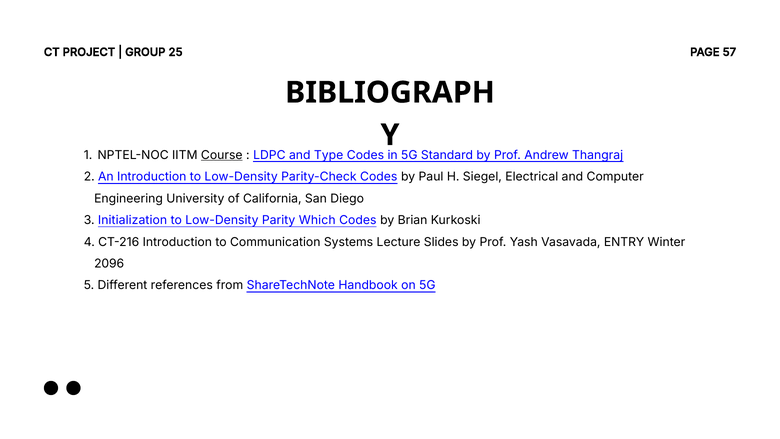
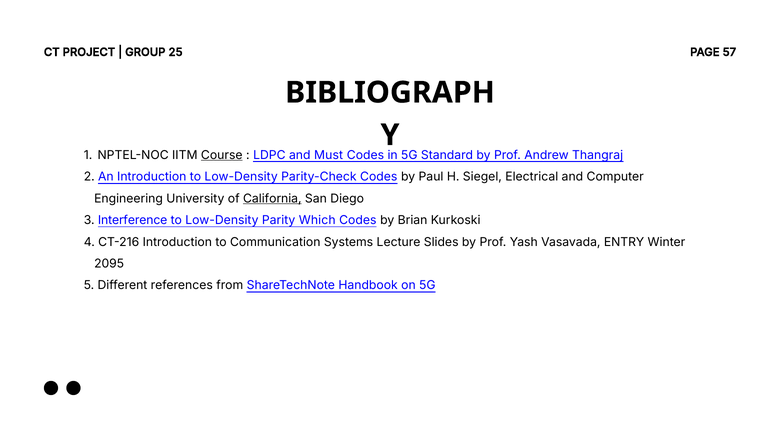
Type: Type -> Must (329, 155)
California underline: none -> present (272, 199)
Initialization: Initialization -> Interference (133, 220)
2096: 2096 -> 2095 (109, 264)
